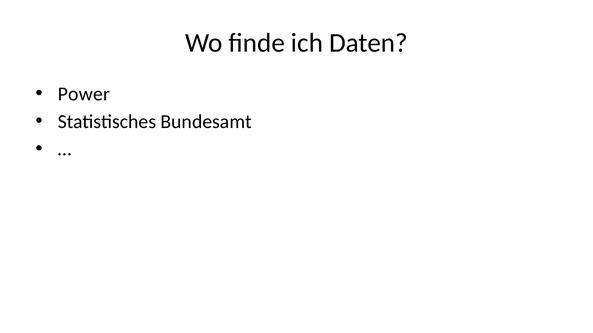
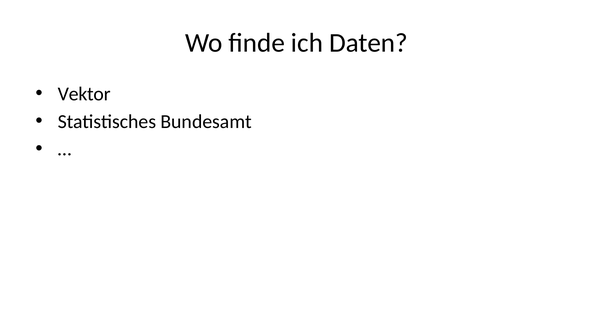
Power: Power -> Vektor (84, 94)
